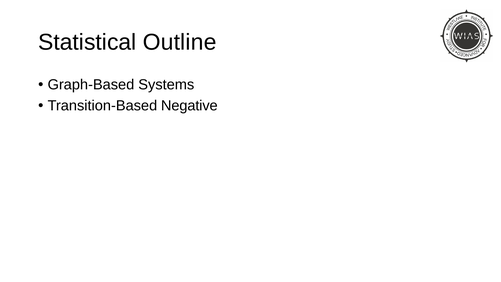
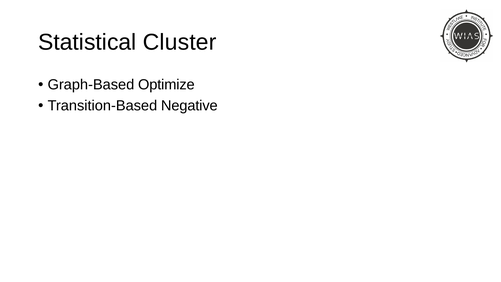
Outline: Outline -> Cluster (180, 42)
Systems: Systems -> Optimize (166, 85)
